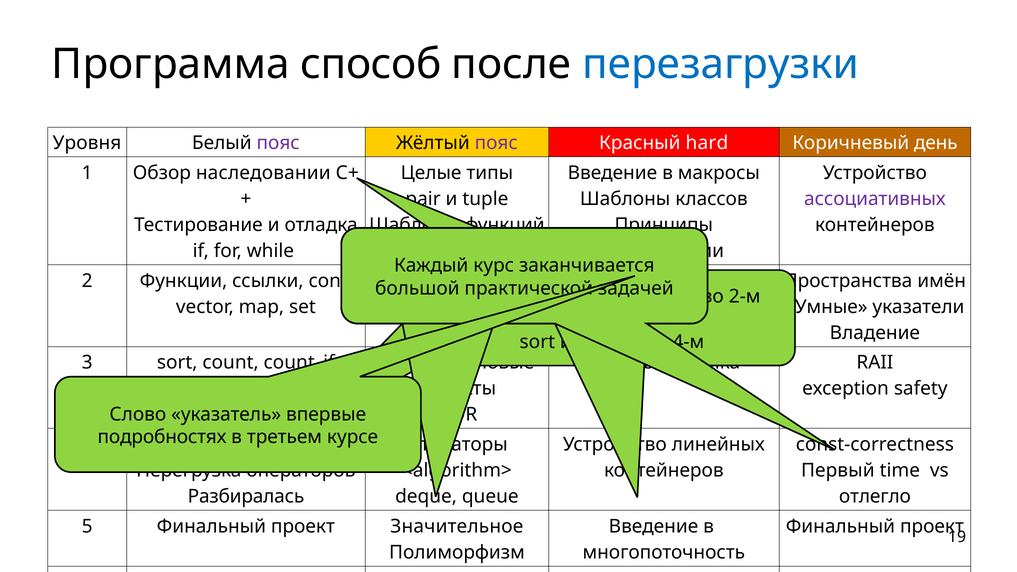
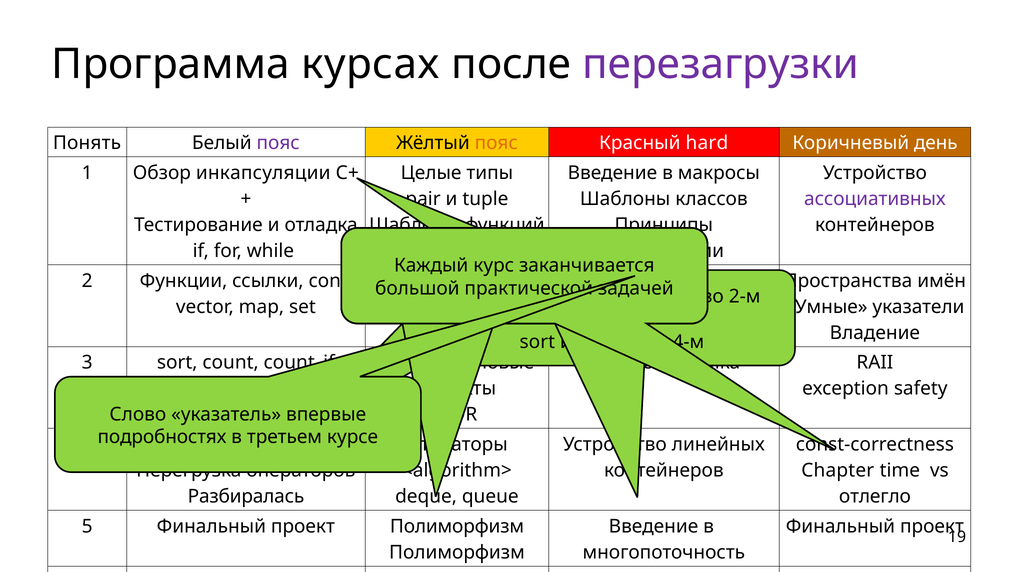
способ: способ -> курсах (370, 64)
перезагрузки colour: blue -> purple (721, 64)
Уровня: Уровня -> Понять (87, 143)
пояс colour: purple -> orange (496, 143)
наследовании: наследовании -> инкапсуляции (263, 173)
Первый: Первый -> Chapter (838, 471)
проект Значительное: Значительное -> Полиморфизм (457, 526)
